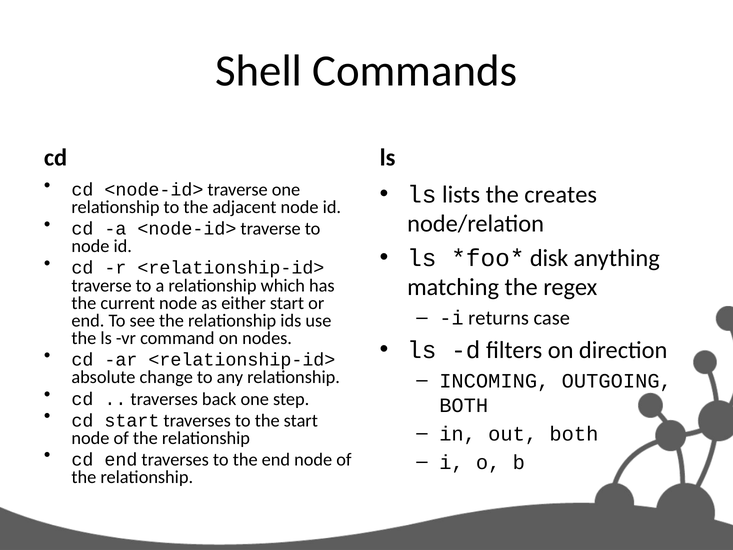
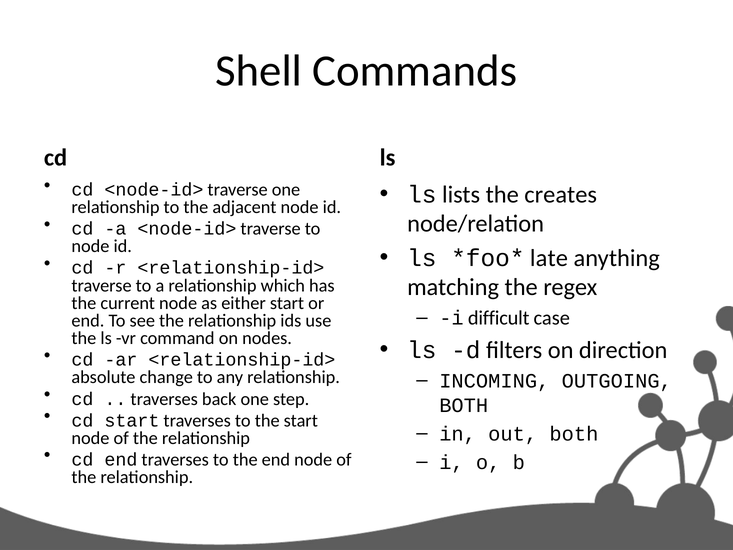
disk: disk -> late (549, 258)
returns: returns -> difficult (499, 318)
